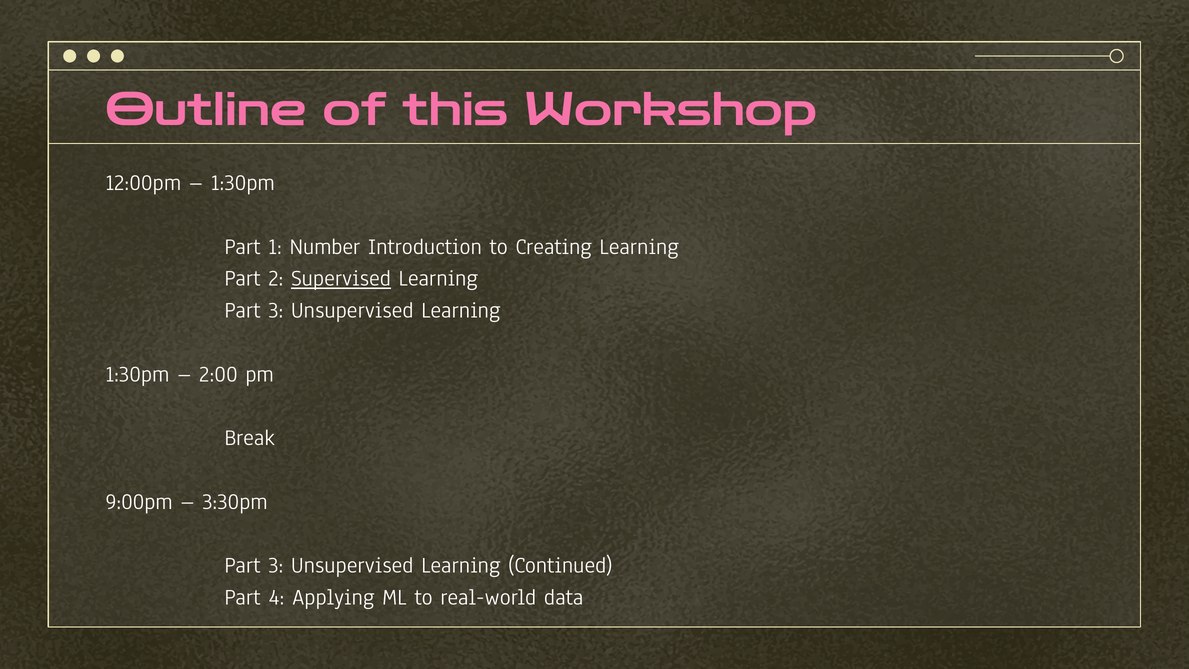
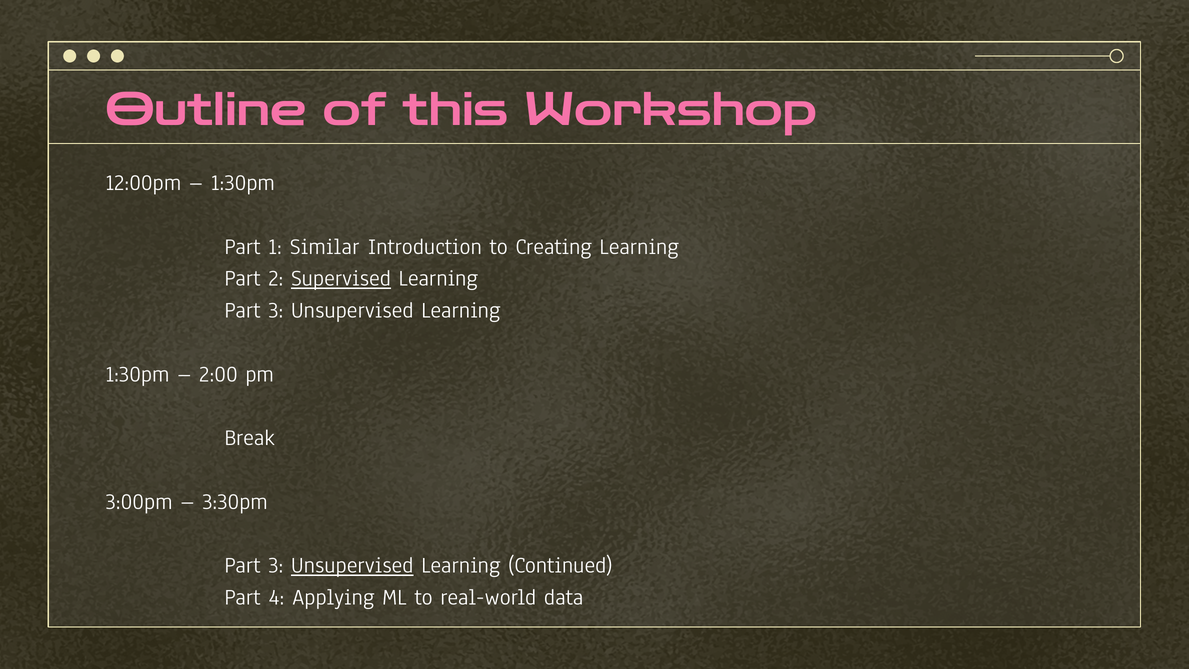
Number: Number -> Similar (325, 246)
9:00pm: 9:00pm -> 3:00pm (139, 501)
Unsupervised underline: none -> present (352, 565)
